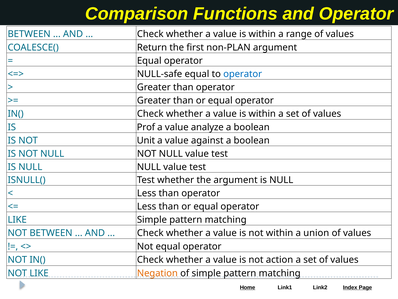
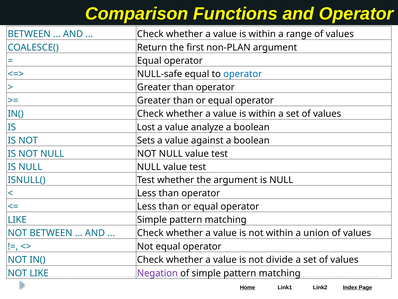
Prof: Prof -> Lost (146, 127)
Unit: Unit -> Sets (146, 140)
action: action -> divide (279, 259)
Negation colour: orange -> purple (157, 273)
